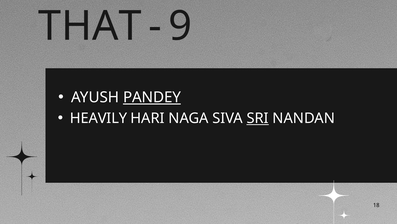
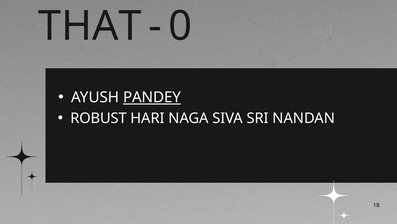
9: 9 -> 0 (180, 26)
HEAVILY: HEAVILY -> ROBUST (98, 118)
SRI underline: present -> none (258, 118)
